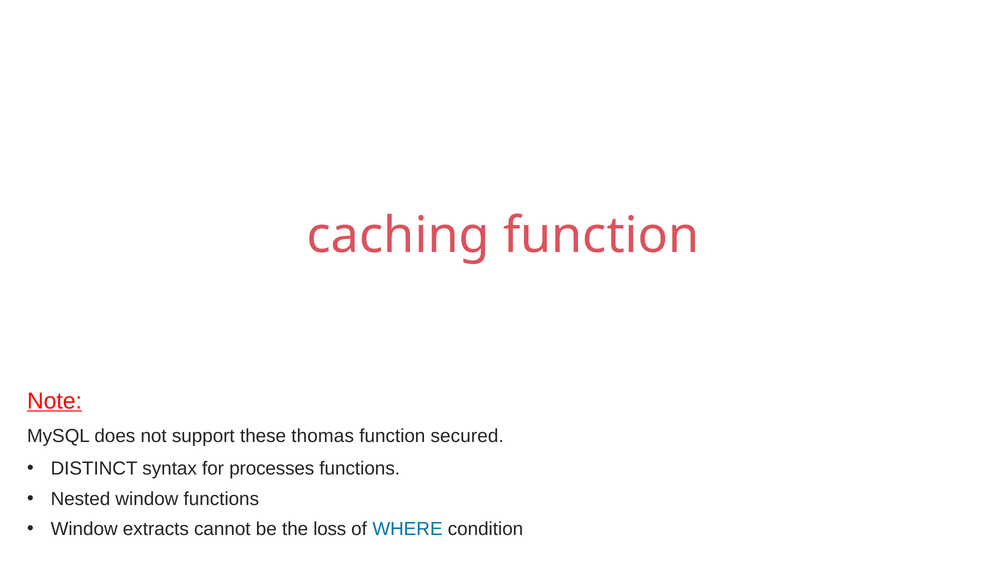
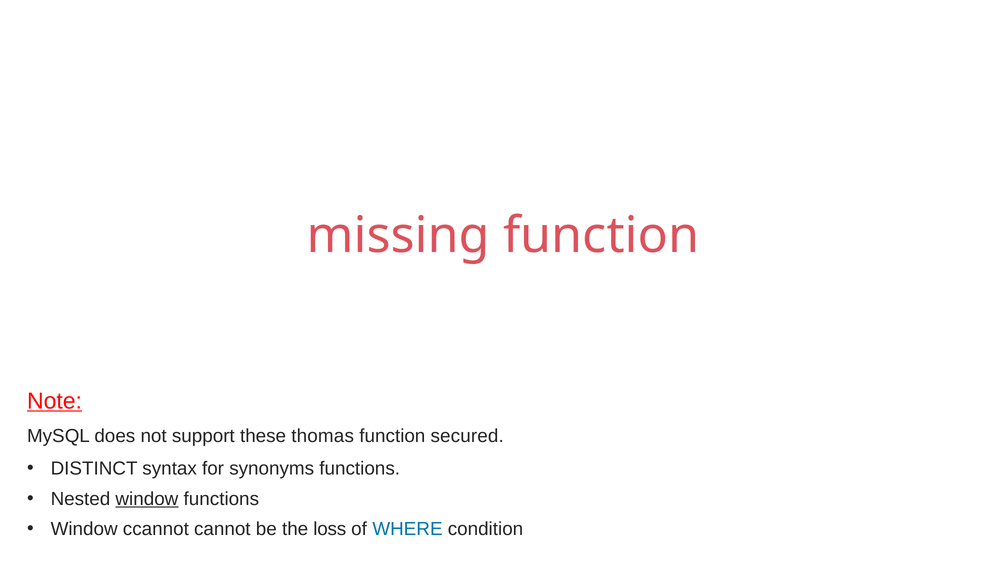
caching: caching -> missing (398, 236)
processes: processes -> synonyms (272, 469)
window underline: none -> present (147, 499)
extracts: extracts -> ccannot (156, 529)
